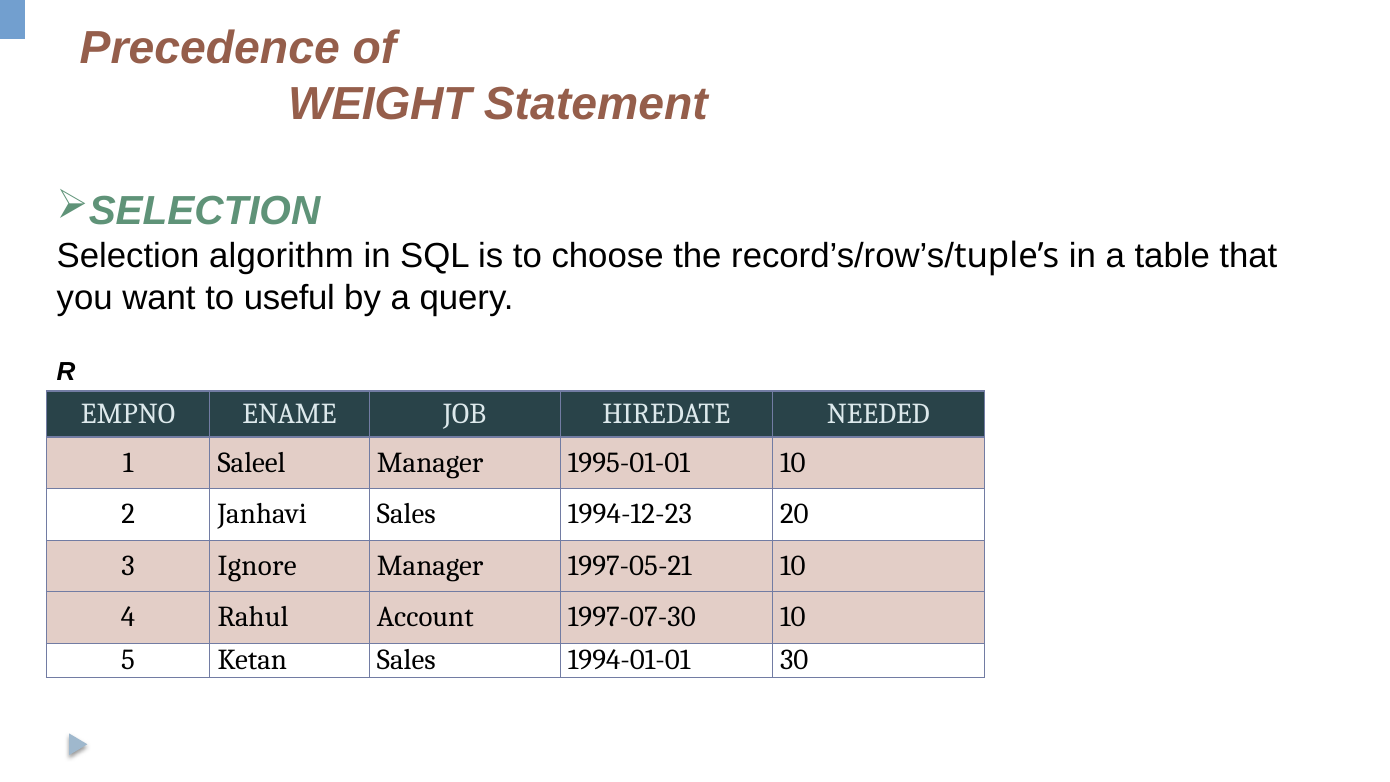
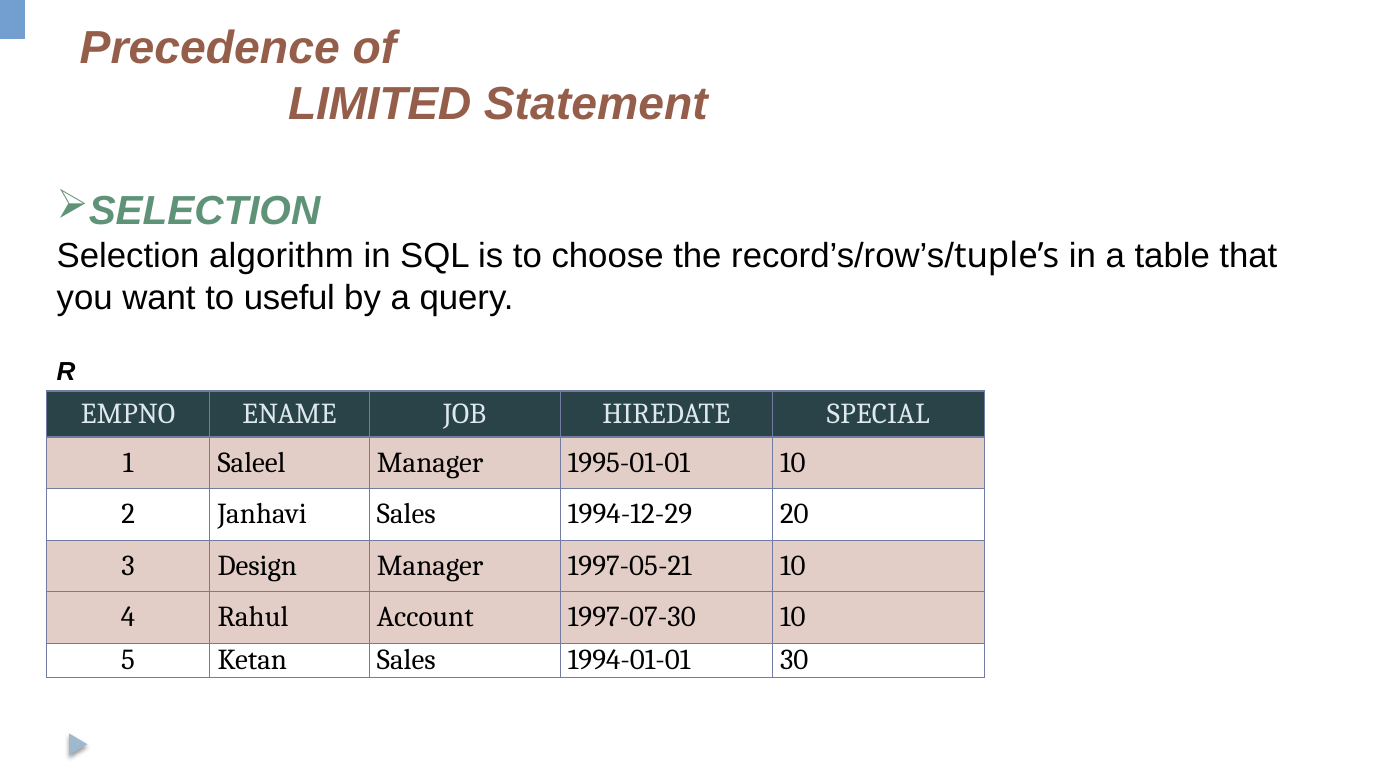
WEIGHT: WEIGHT -> LIMITED (380, 104)
NEEDED: NEEDED -> SPECIAL (878, 414)
1994-12-23: 1994-12-23 -> 1994-12-29 (630, 514)
Ignore: Ignore -> Design (257, 566)
